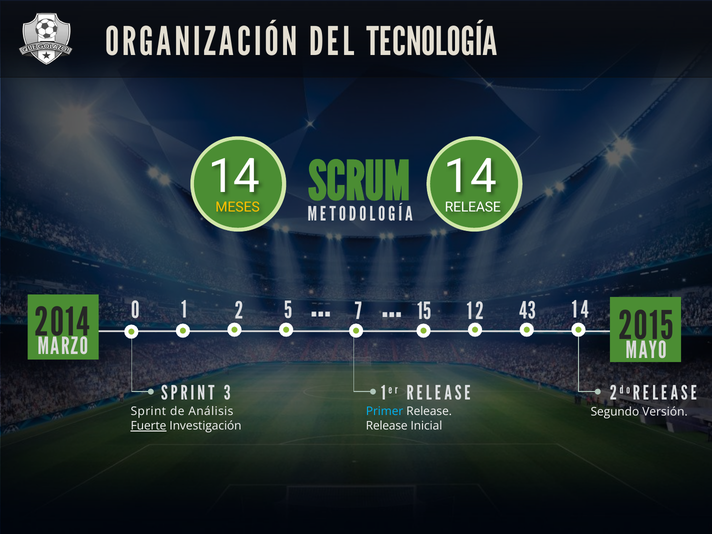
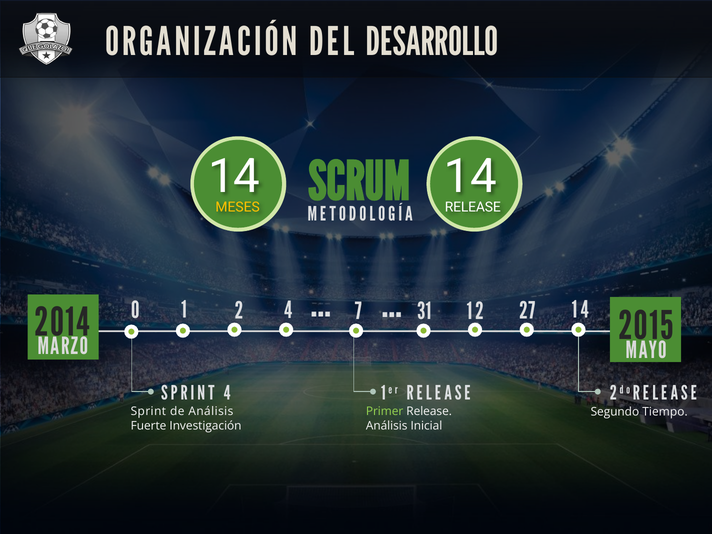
TECNOLOGÍA: TECNOLOGÍA -> DESARROLLO (432, 42)
2 5: 5 -> 4 (288, 311)
15: 15 -> 31 (425, 311)
43: 43 -> 27 (528, 311)
SPRINT 3: 3 -> 4 (227, 393)
Primer colour: light blue -> light green (385, 412)
Versión: Versión -> Tiempo (665, 412)
Fuerte underline: present -> none (149, 426)
Release: Release -> Análisis (387, 426)
